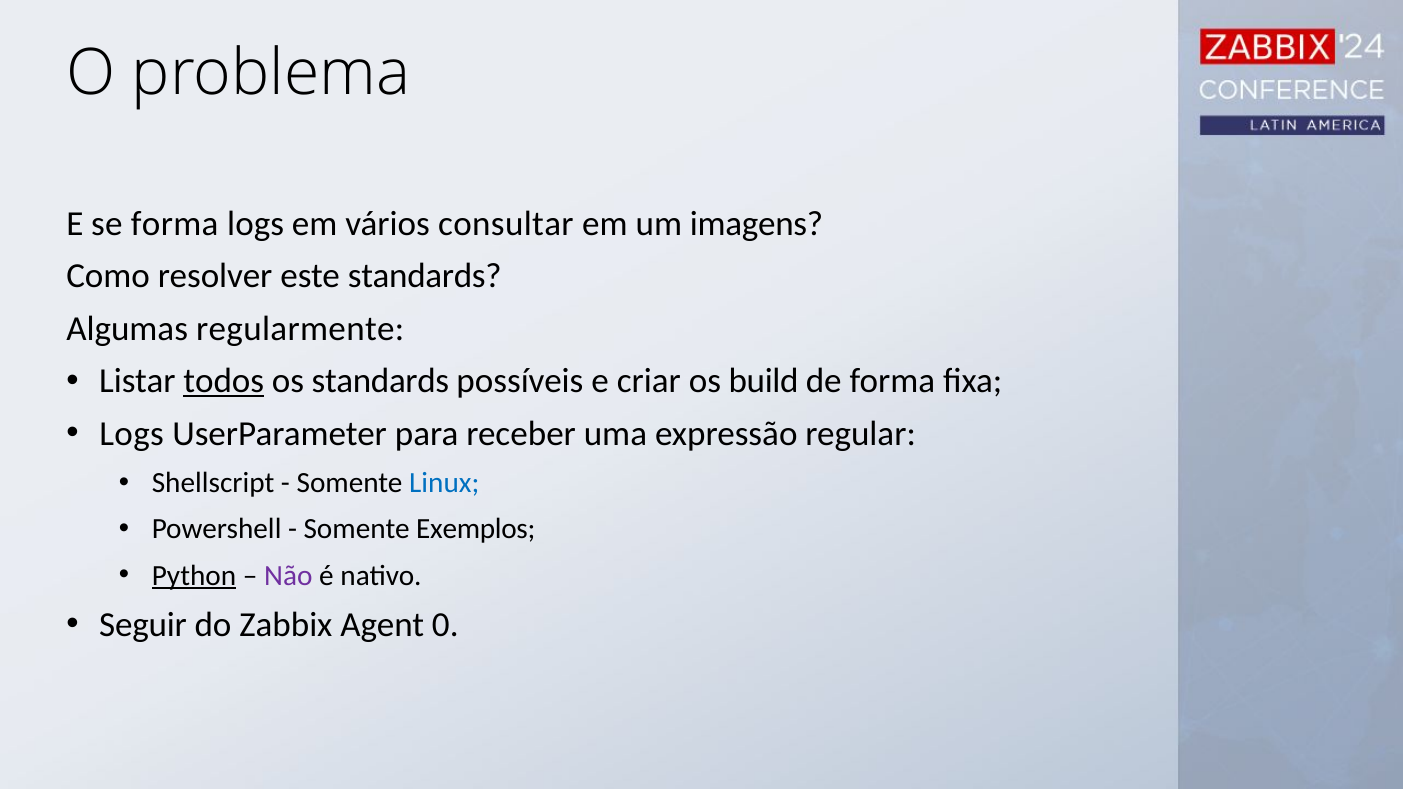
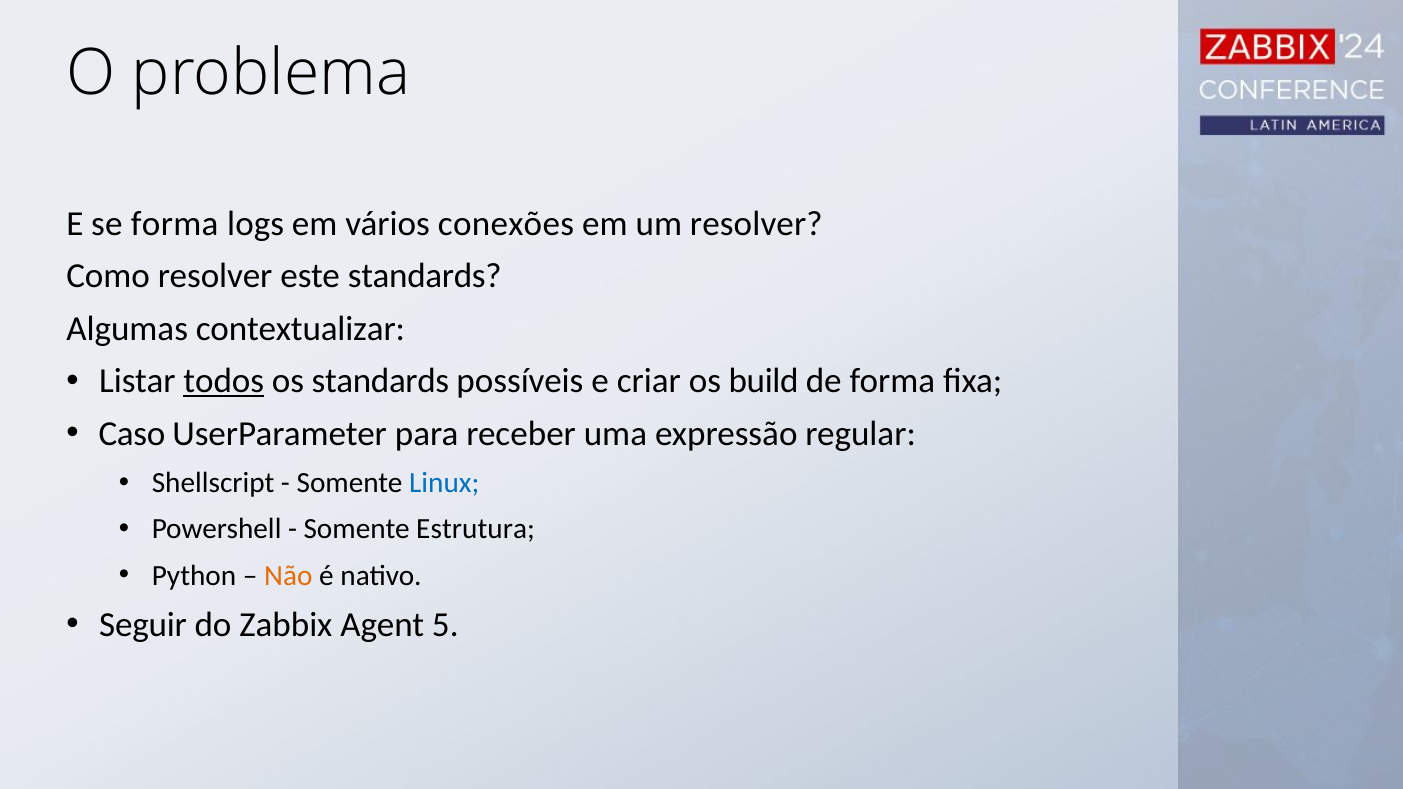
consultar: consultar -> conexões (506, 224)
um imagens: imagens -> resolver (756, 224)
regularmente: regularmente -> contextualizar (300, 329)
Logs: Logs -> Caso (132, 434)
Exemplos: Exemplos -> Estrutura (476, 529)
Python underline: present -> none (194, 576)
Não colour: purple -> orange (288, 576)
0: 0 -> 5 (445, 625)
